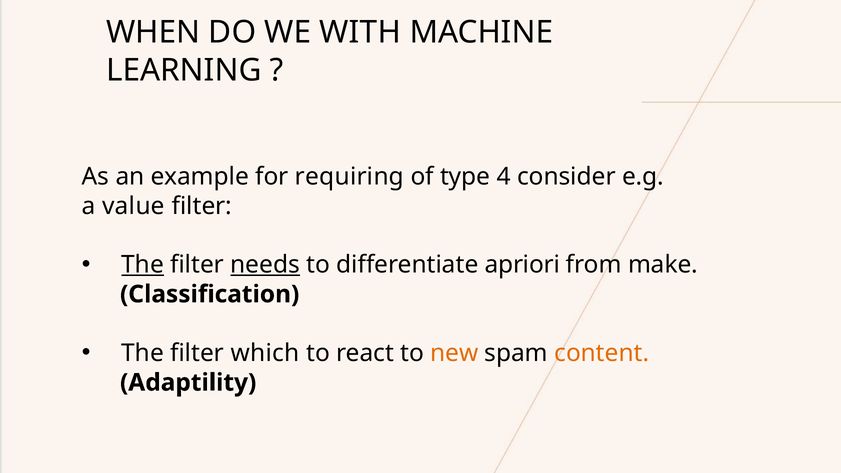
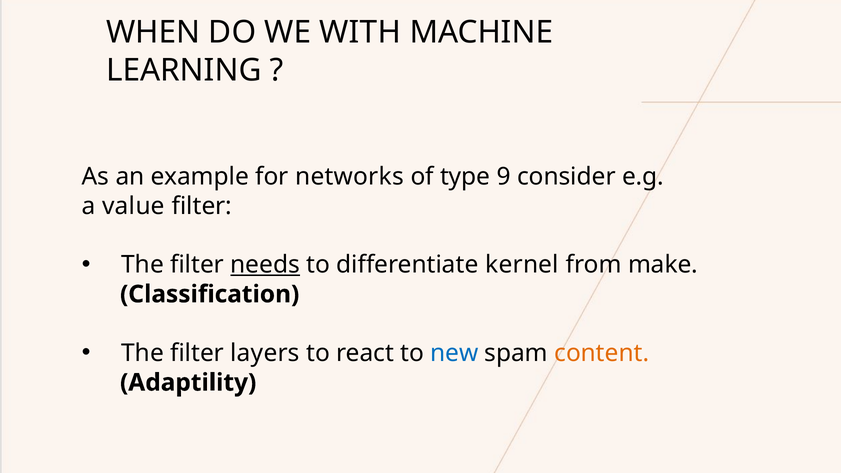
requiring: requiring -> networks (349, 176)
4: 4 -> 9 (504, 176)
The underline: present -> none (143, 265)
apriori: apriori -> kernel (522, 265)
which: which -> layers (265, 353)
new colour: orange -> blue (454, 353)
